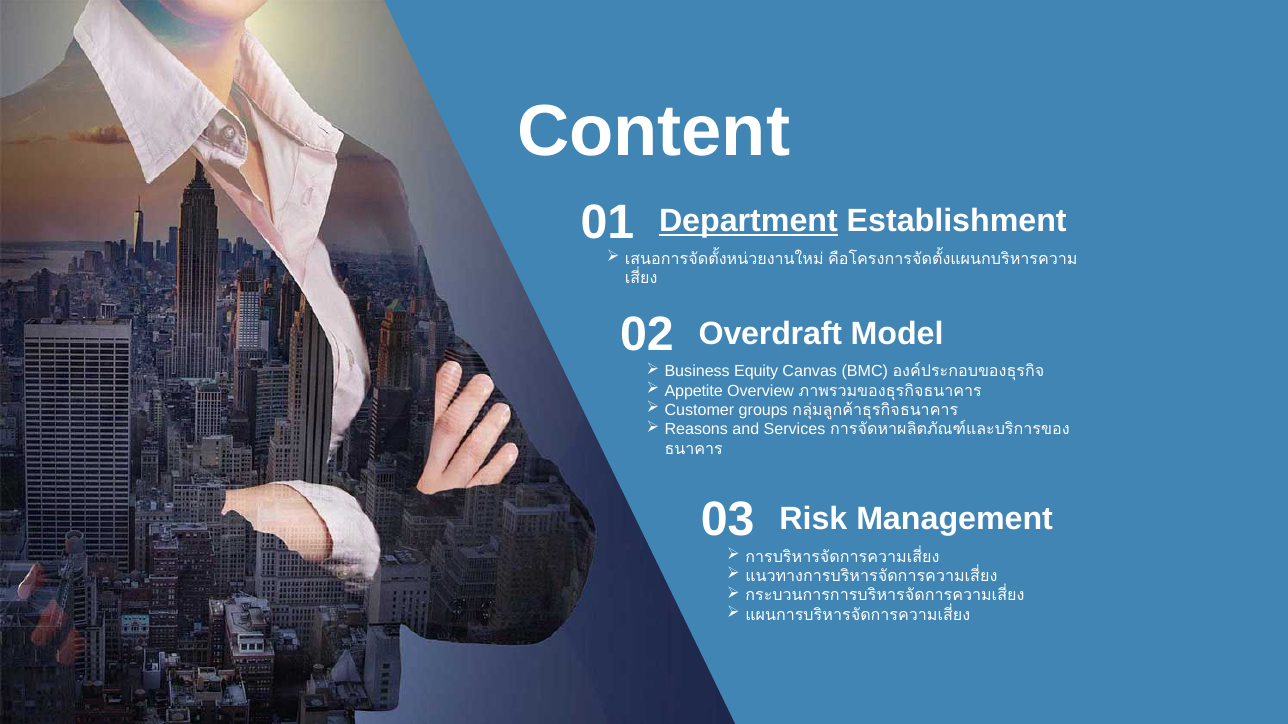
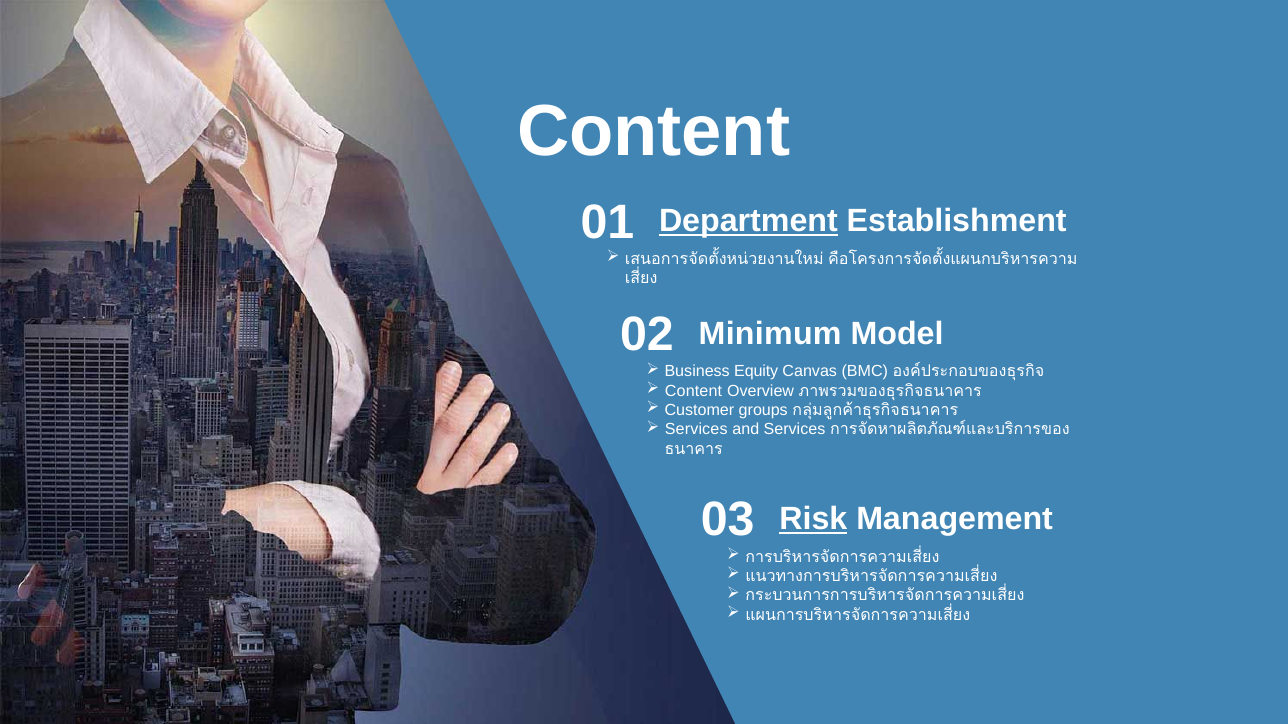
Overdraft: Overdraft -> Minimum (770, 334)
Appetite: Appetite -> Content (694, 391)
Reasons: Reasons -> Services (696, 430)
Risk underline: none -> present (813, 519)
